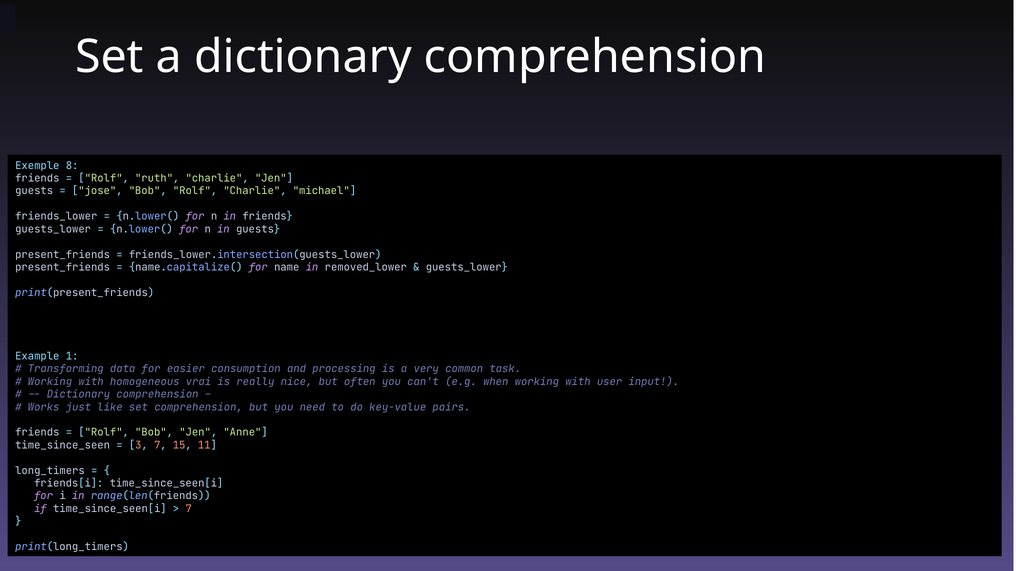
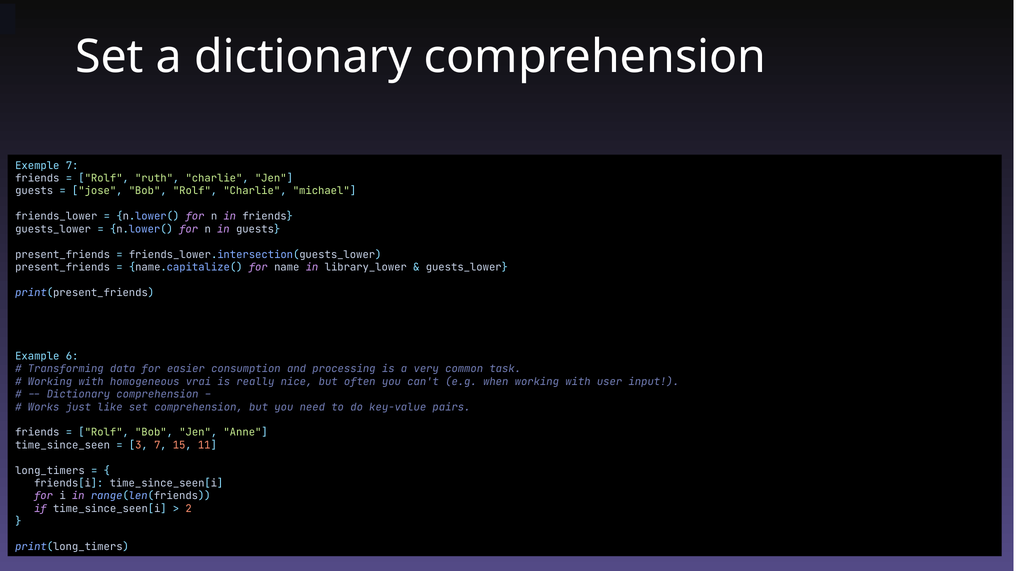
Exemple 8: 8 -> 7 (72, 166)
removed_lower: removed_lower -> library_lower (366, 267)
1: 1 -> 6 (72, 357)
7: 7 -> 2 (189, 509)
